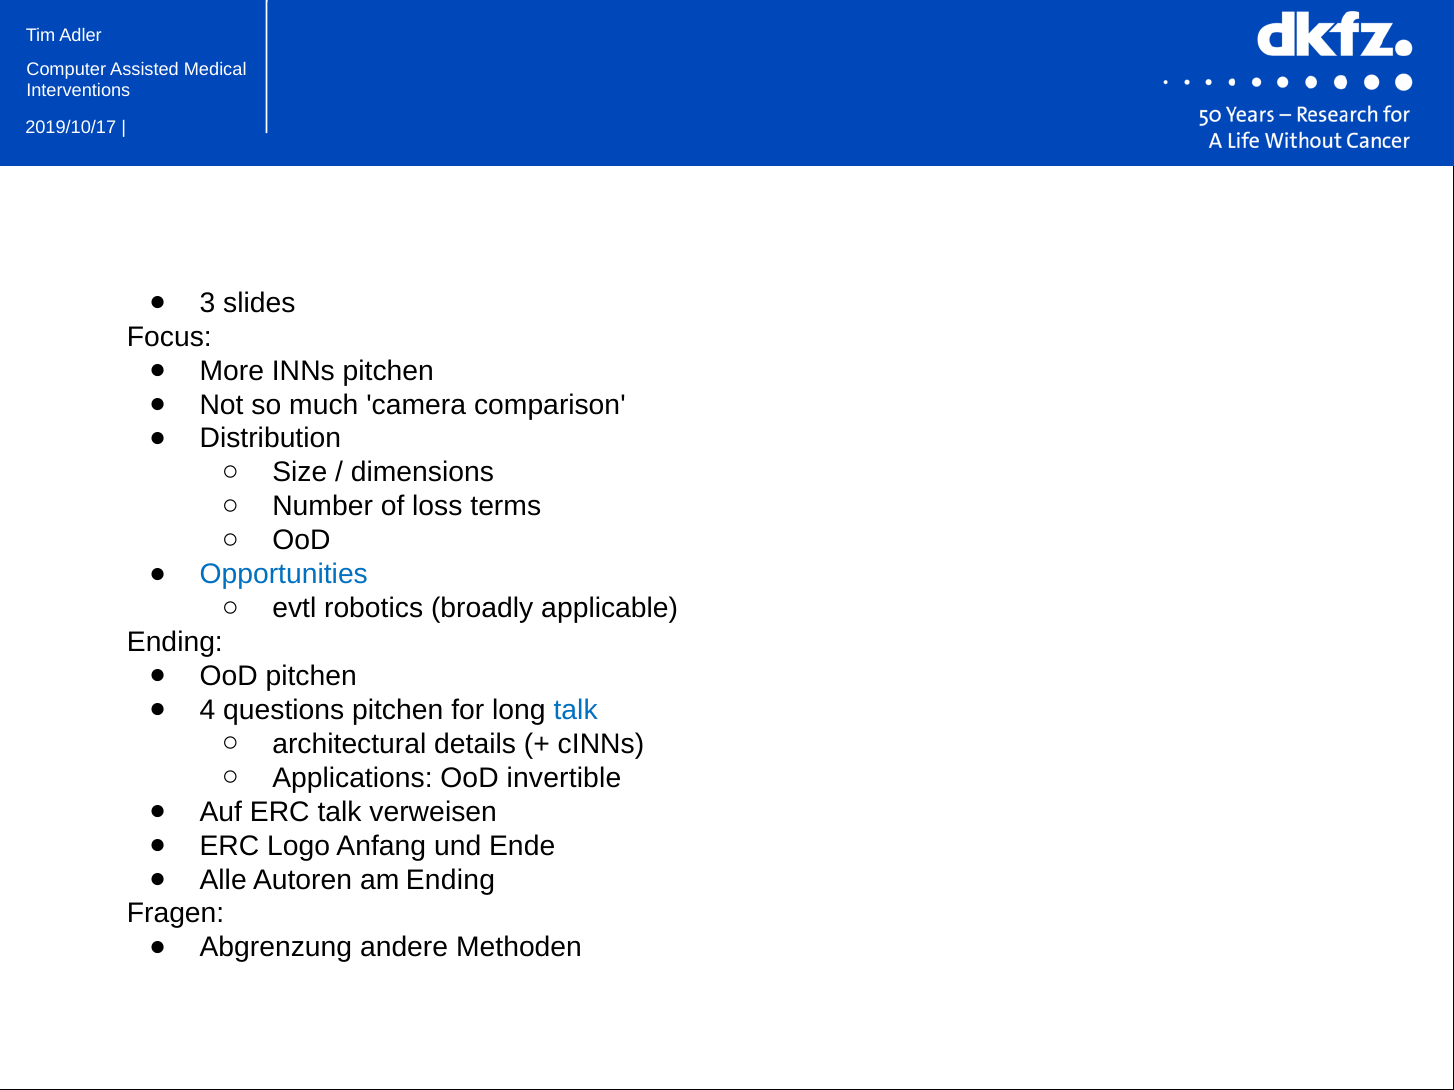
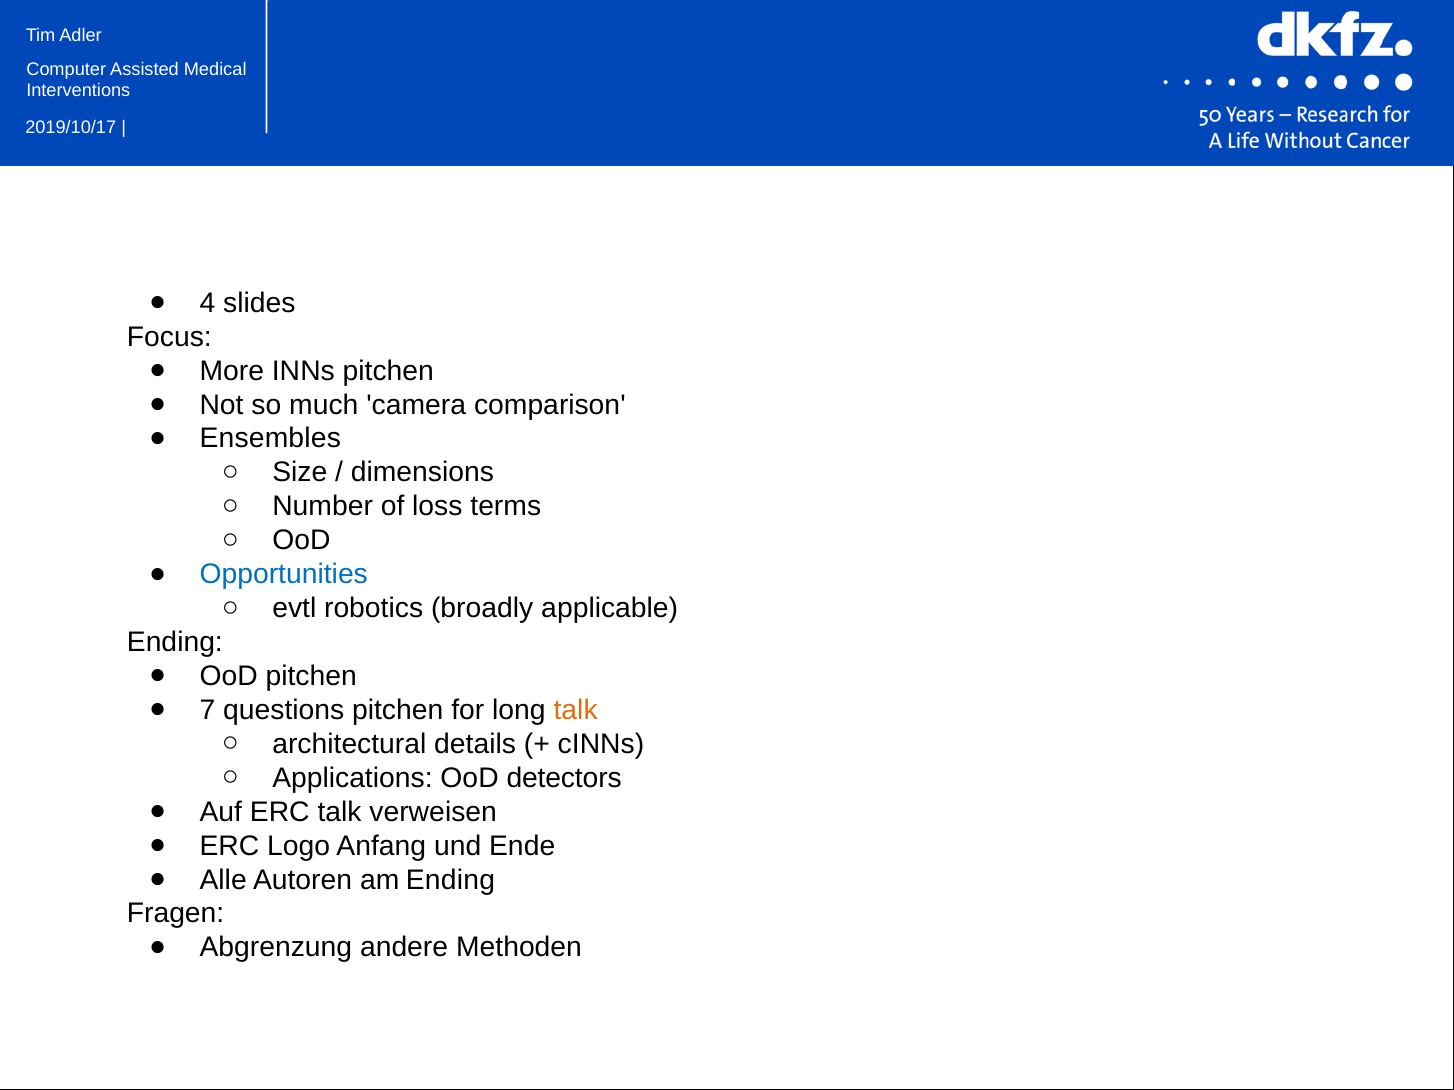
3: 3 -> 4 (207, 303)
Distribution: Distribution -> Ensembles (270, 439)
4: 4 -> 7 (207, 710)
talk colour: blue -> orange (576, 710)
invertible: invertible -> detectors (564, 778)
